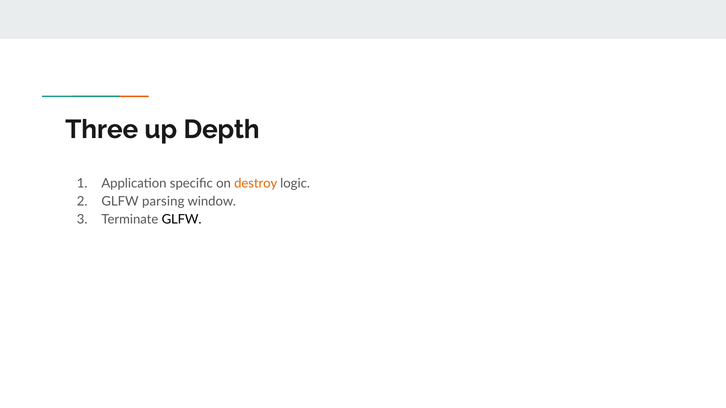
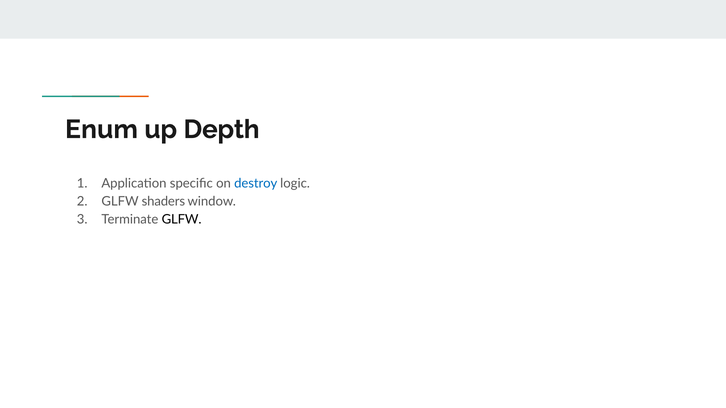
Three: Three -> Enum (102, 130)
destroy colour: orange -> blue (256, 183)
parsing: parsing -> shaders (163, 202)
